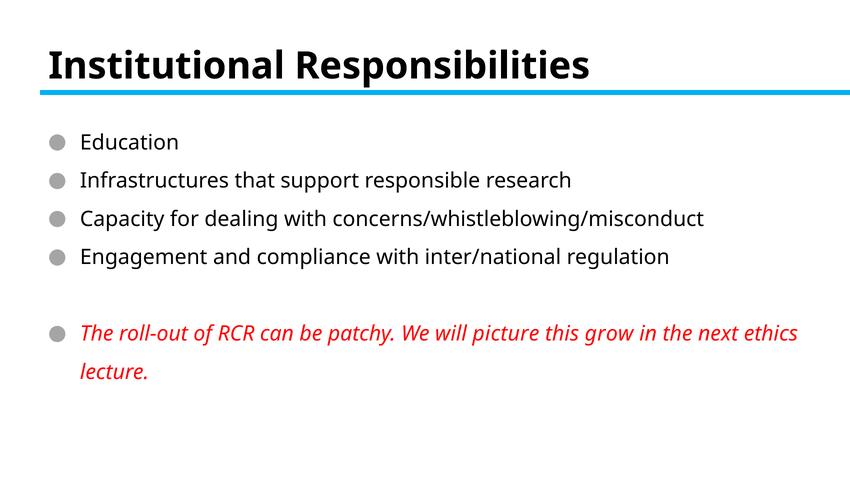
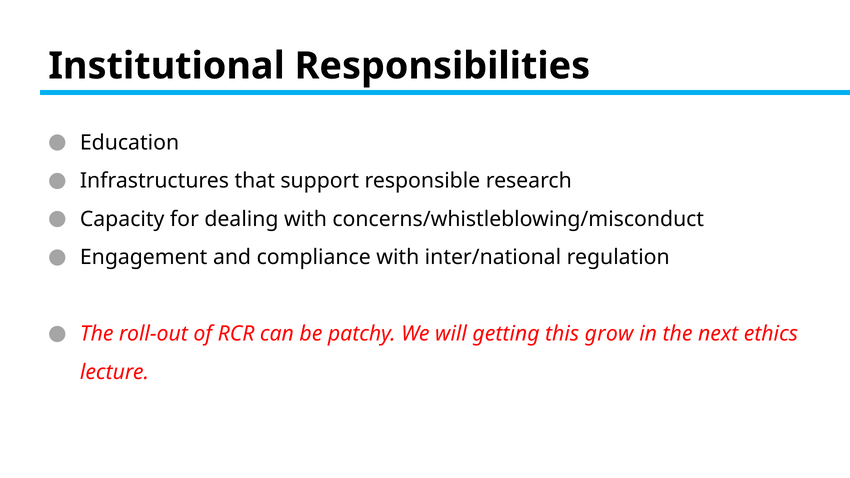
picture: picture -> getting (506, 334)
